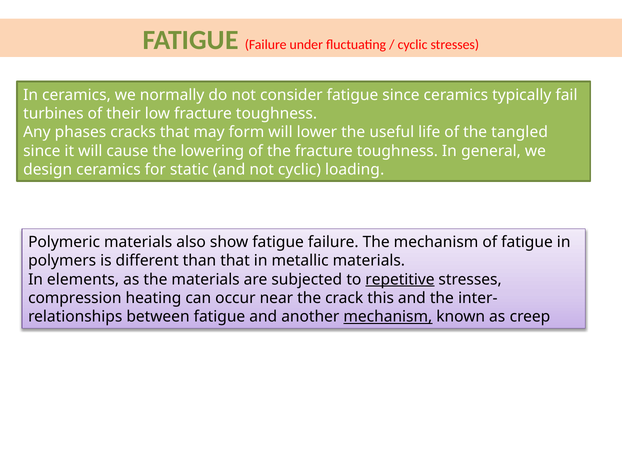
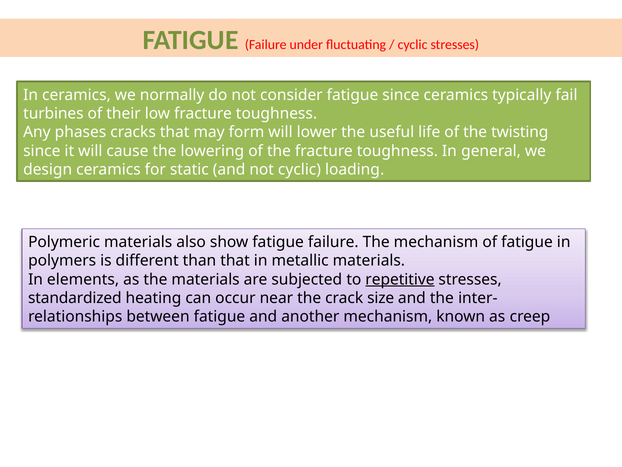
tangled: tangled -> twisting (520, 132)
compression: compression -> standardized (75, 298)
this: this -> size (381, 298)
mechanism underline: present -> none (388, 316)
